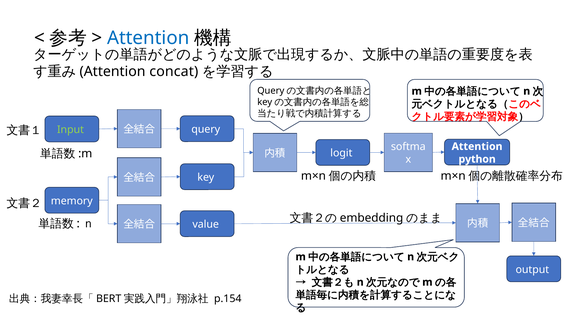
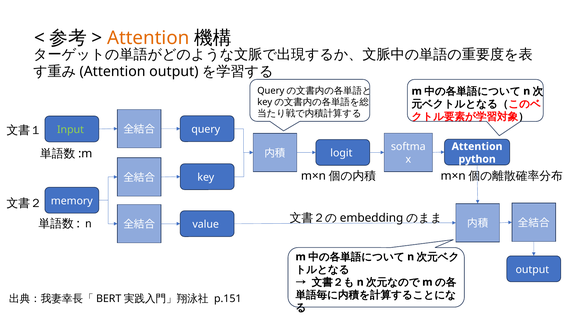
Attention colour: blue -> orange (148, 38)
Attention concat: concat -> output (174, 71)
p.154: p.154 -> p.151 (228, 299)
